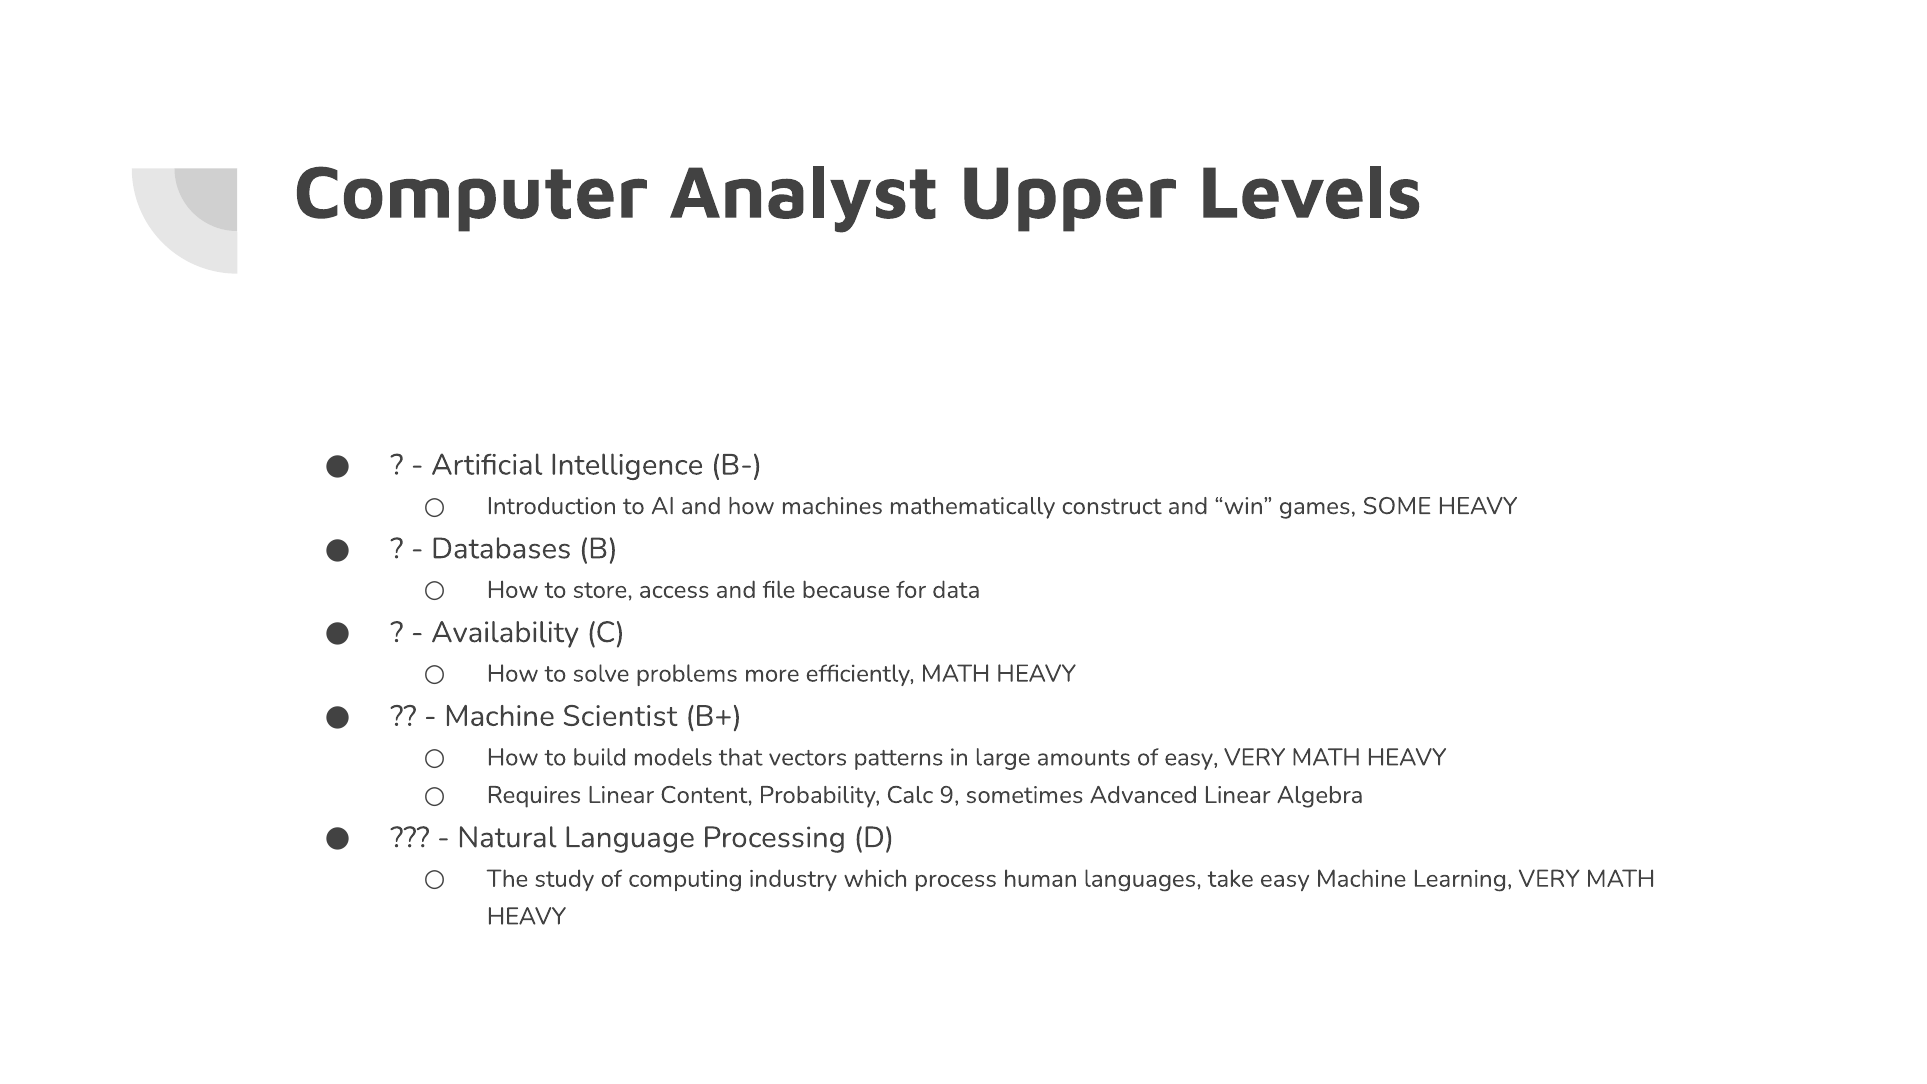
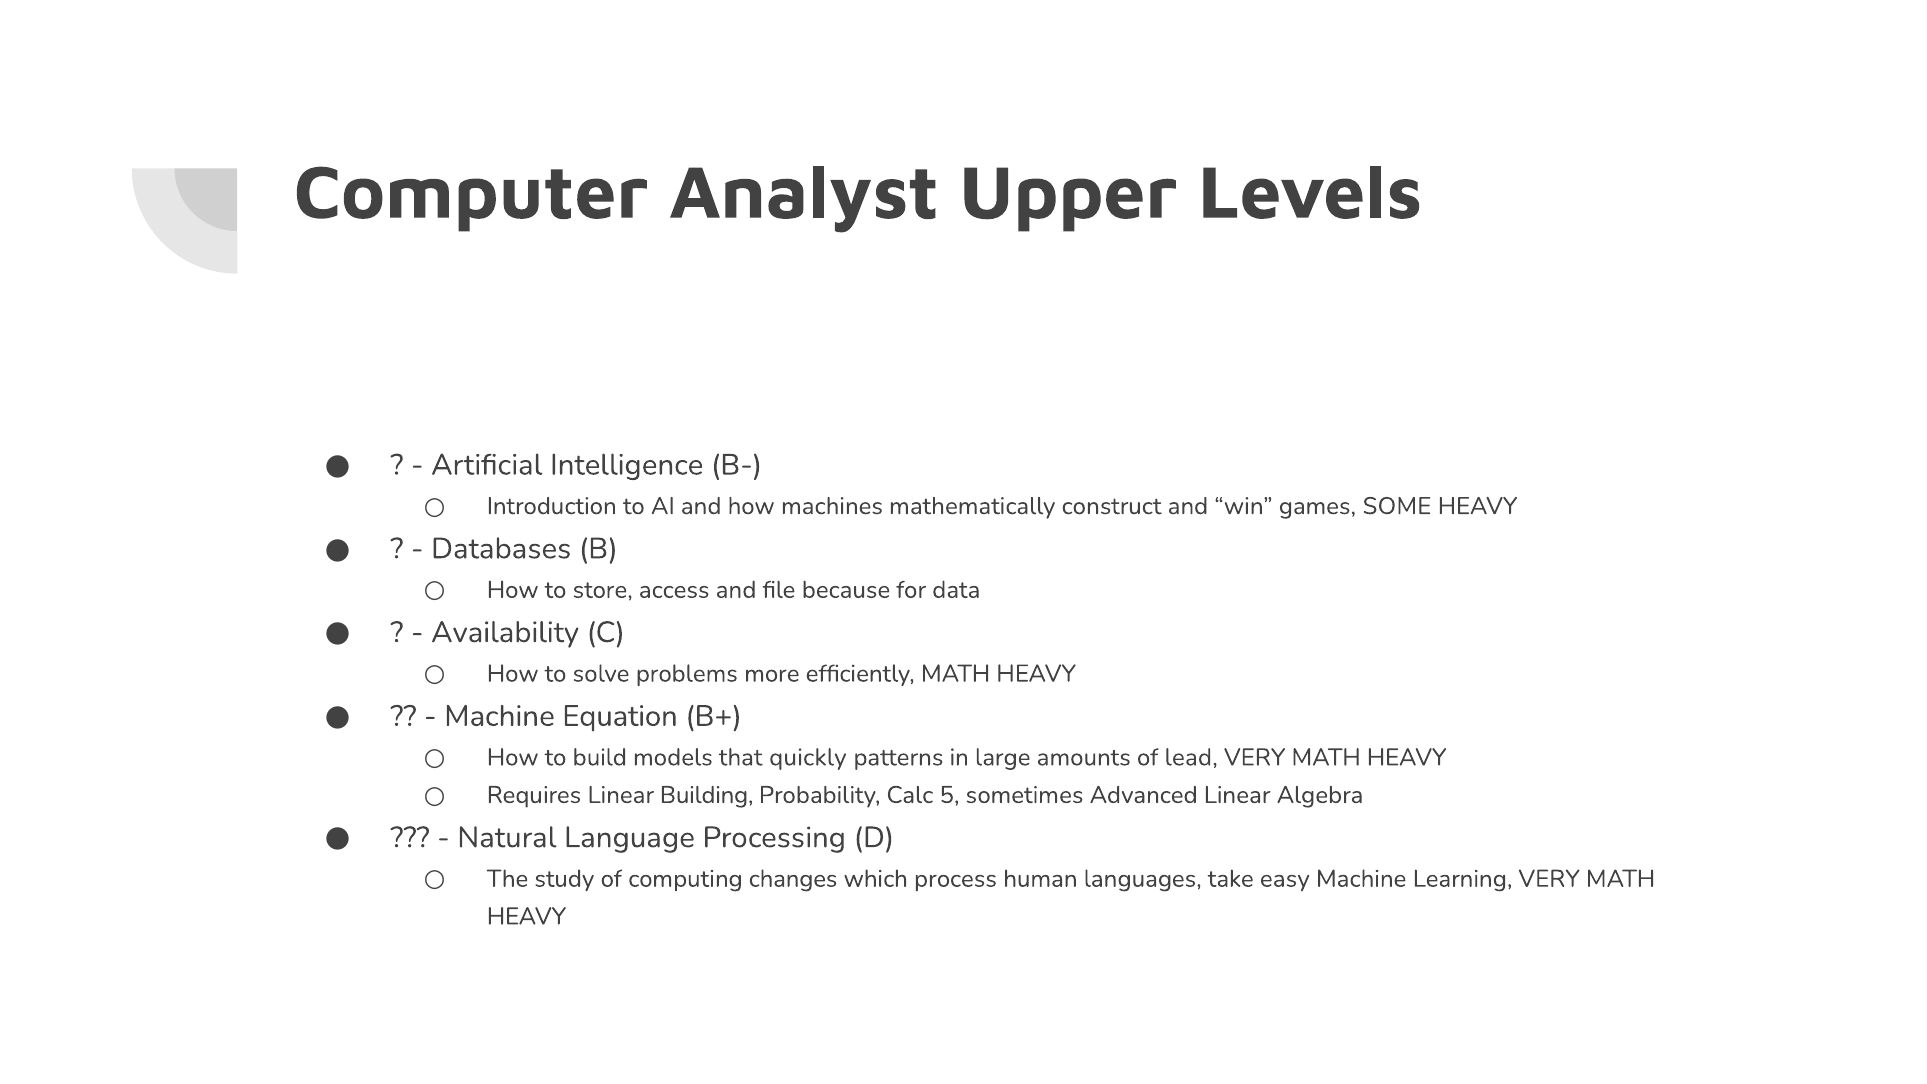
Scientist: Scientist -> Equation (620, 716)
vectors: vectors -> quickly (808, 757)
of easy: easy -> lead (1191, 757)
Content: Content -> Building (707, 795)
9: 9 -> 5 (949, 795)
industry: industry -> changes (793, 879)
